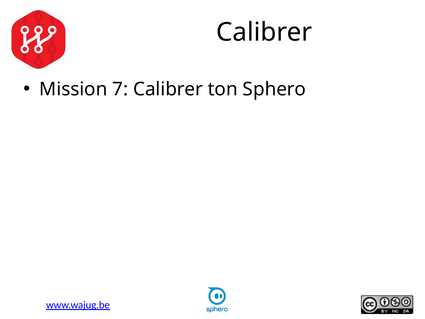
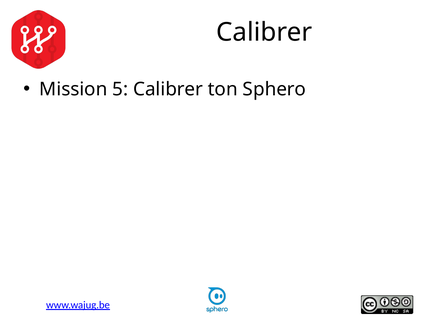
7: 7 -> 5 (120, 89)
